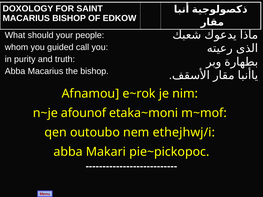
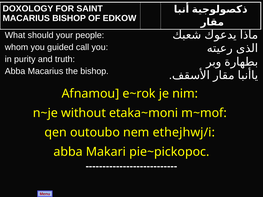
afounof: afounof -> without (83, 113)
